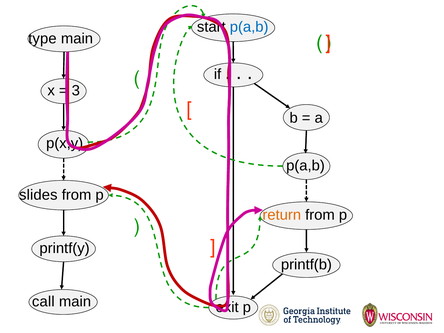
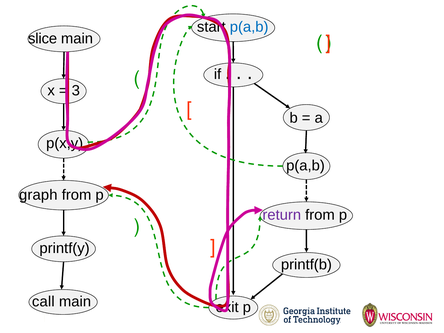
type: type -> slice (43, 39)
slides: slides -> graph (38, 195)
return colour: orange -> purple (282, 215)
